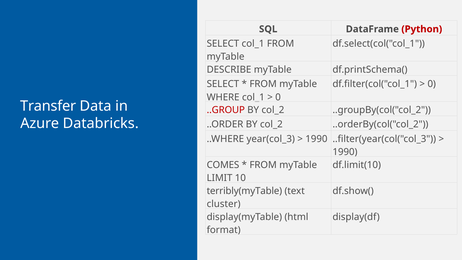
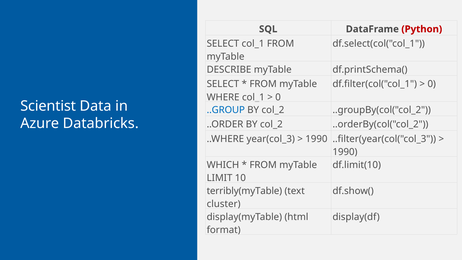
Transfer: Transfer -> Scientist (48, 106)
..GROUP colour: red -> blue (226, 110)
COMES: COMES -> WHICH (223, 165)
